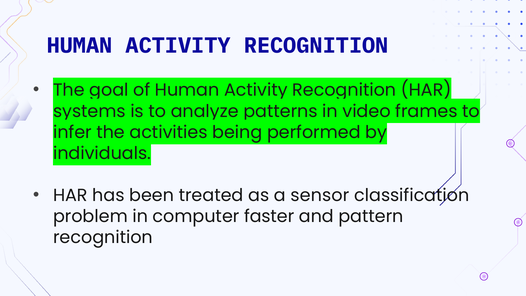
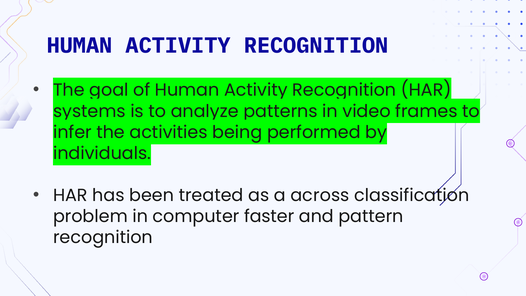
sensor: sensor -> across (320, 195)
